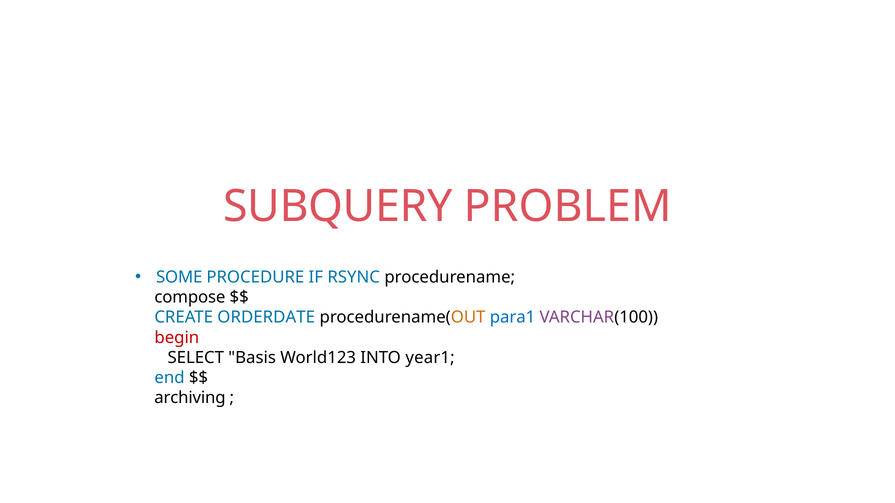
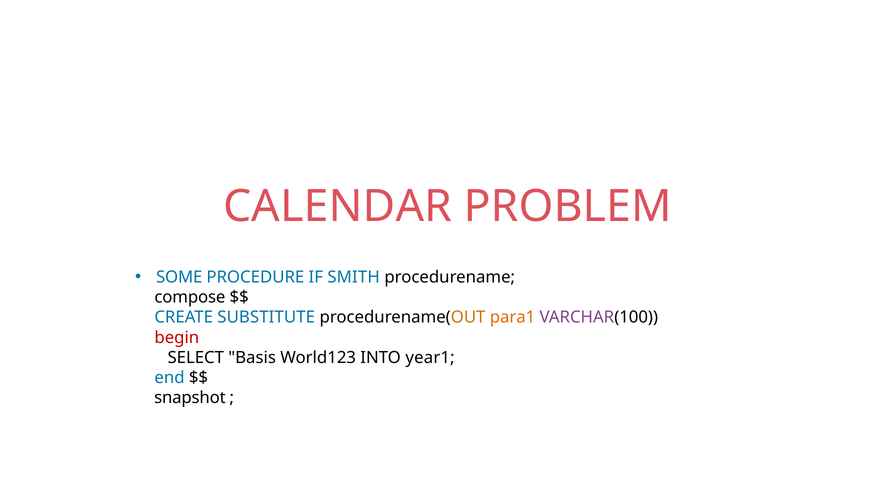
SUBQUERY: SUBQUERY -> CALENDAR (338, 207)
RSYNC: RSYNC -> SMITH (354, 277)
ORDERDATE: ORDERDATE -> SUBSTITUTE (266, 318)
para1 colour: blue -> orange (513, 318)
archiving: archiving -> snapshot (190, 398)
